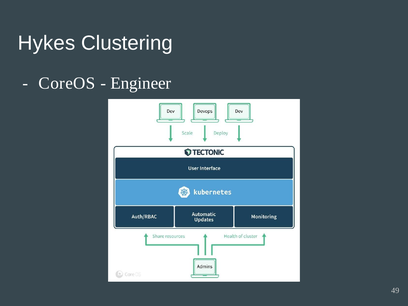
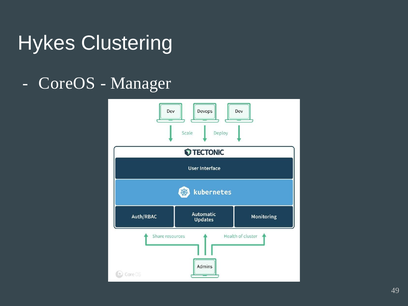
Engineer: Engineer -> Manager (141, 83)
